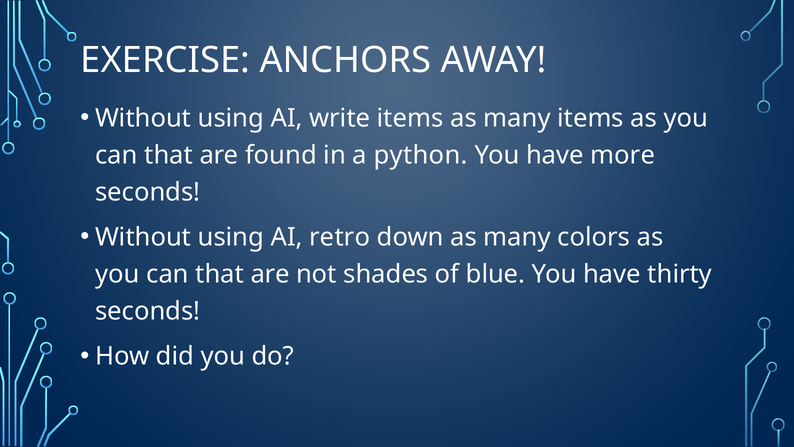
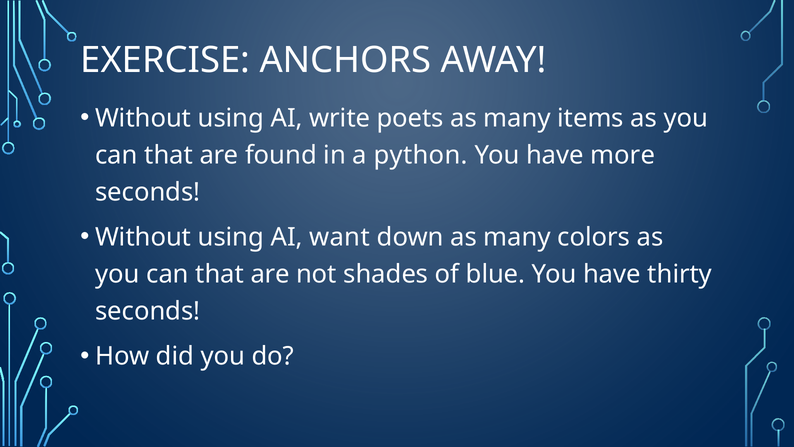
write items: items -> poets (410, 118)
retro: retro -> want (340, 237)
